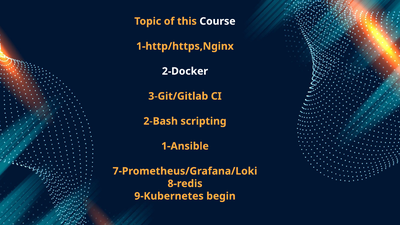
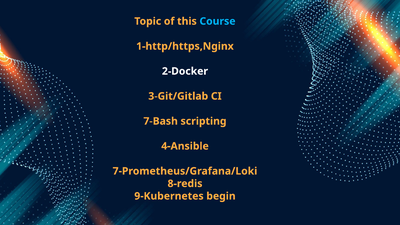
Course colour: white -> light blue (217, 21)
2-Bash: 2-Bash -> 7-Bash (161, 121)
1-Ansible: 1-Ansible -> 4-Ansible (185, 146)
